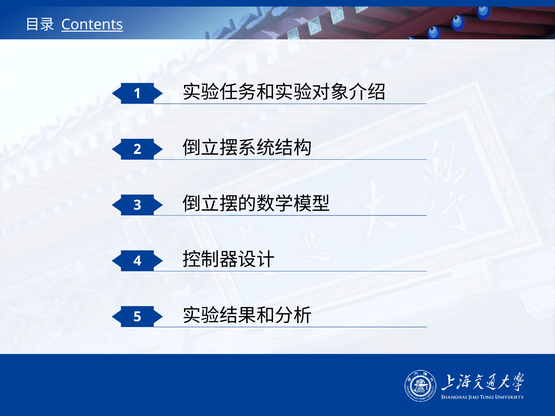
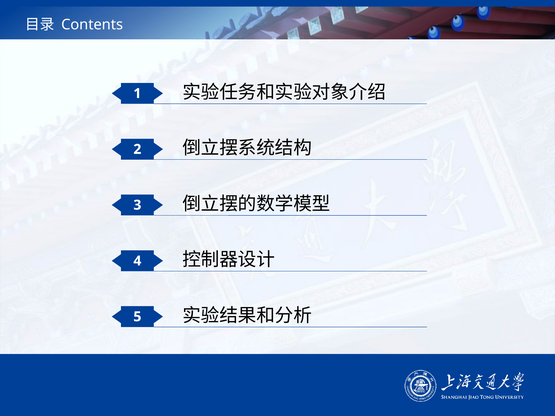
Contents underline: present -> none (92, 25)
